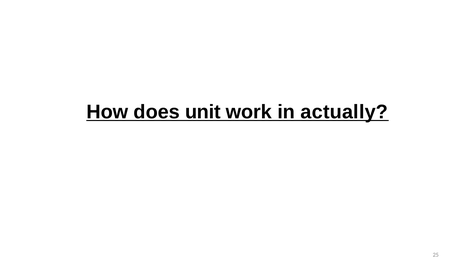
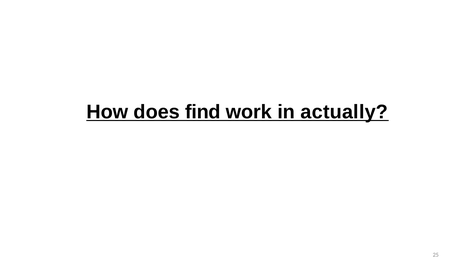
unit: unit -> find (203, 112)
